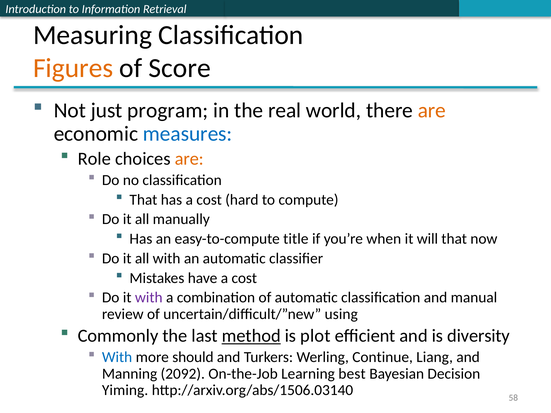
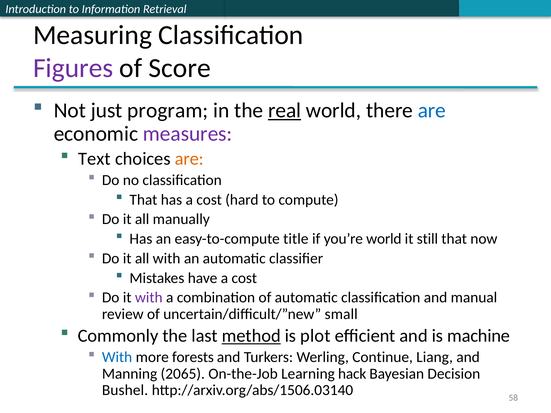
Figures colour: orange -> purple (73, 68)
real underline: none -> present (285, 111)
are colour: orange -> blue (432, 111)
measures colour: blue -> purple (188, 134)
Role: Role -> Text (94, 159)
you’re when: when -> world (384, 239)
will: will -> still (427, 239)
using: using -> small (341, 314)
diversity: diversity -> machine (479, 336)
should: should -> forests (193, 357)
2092: 2092 -> 2065 (183, 374)
best: best -> hack (352, 374)
Yiming: Yiming -> Bushel (125, 390)
